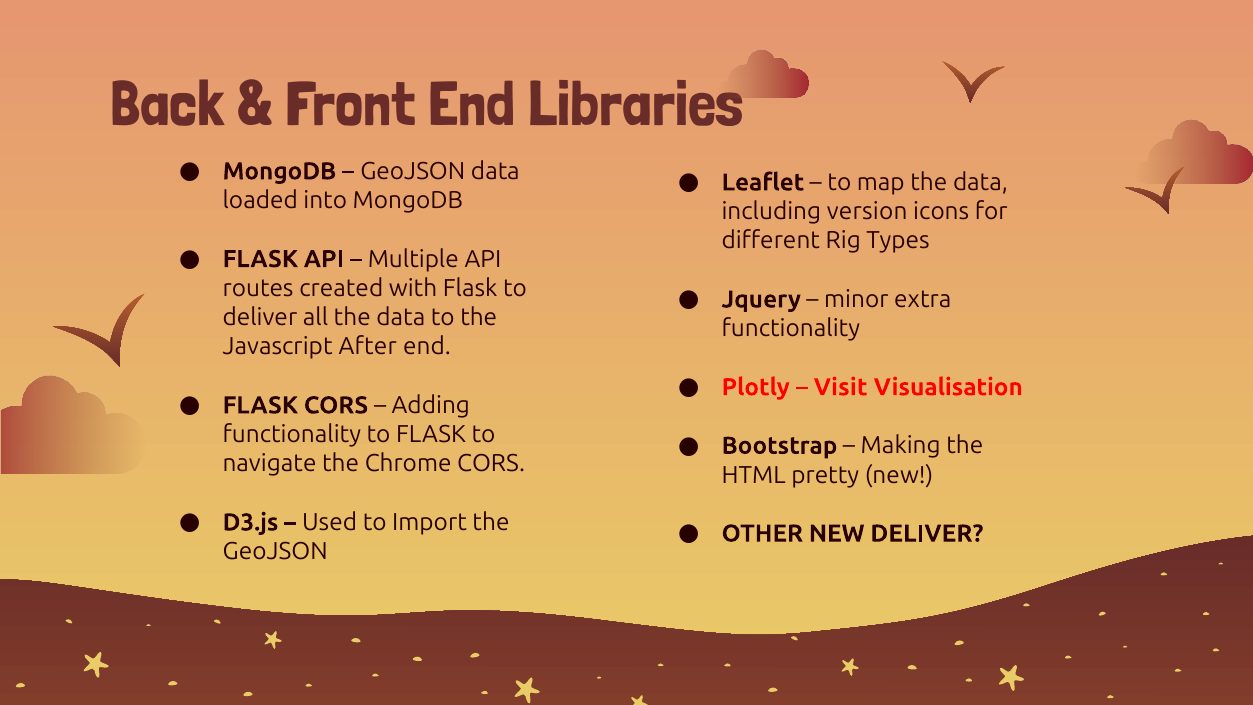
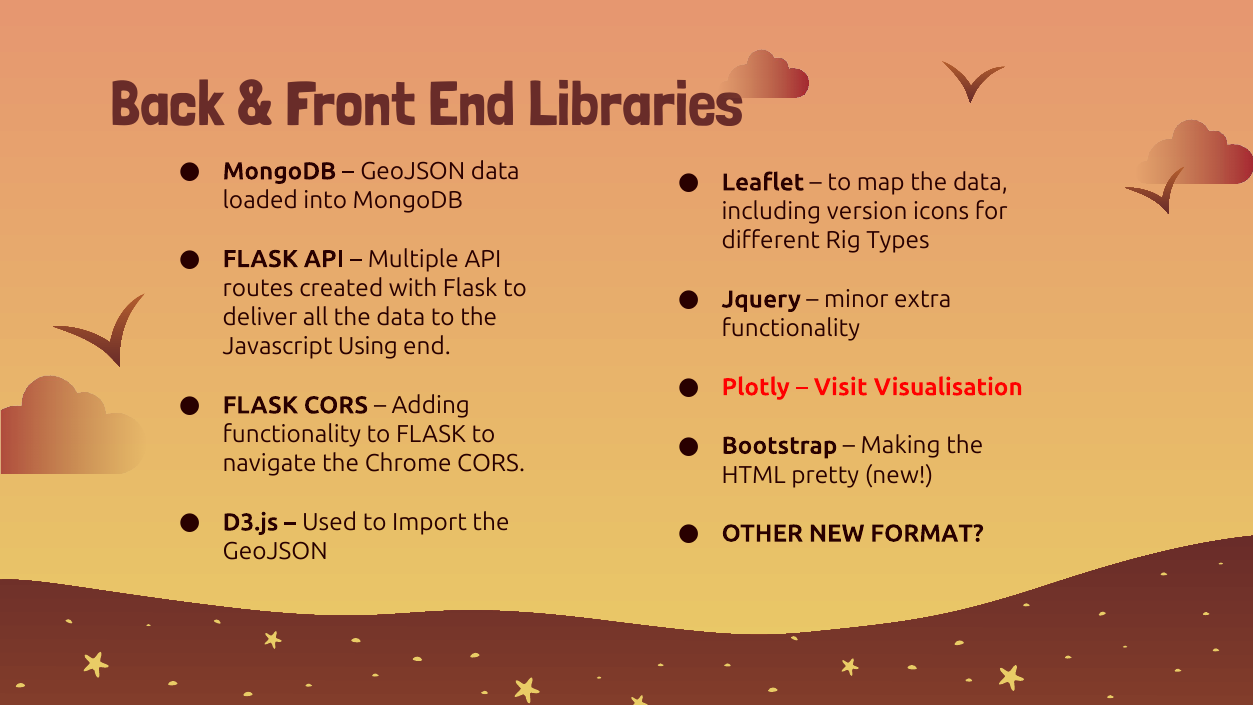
After: After -> Using (368, 347)
NEW DELIVER: DELIVER -> FORMAT (927, 533)
